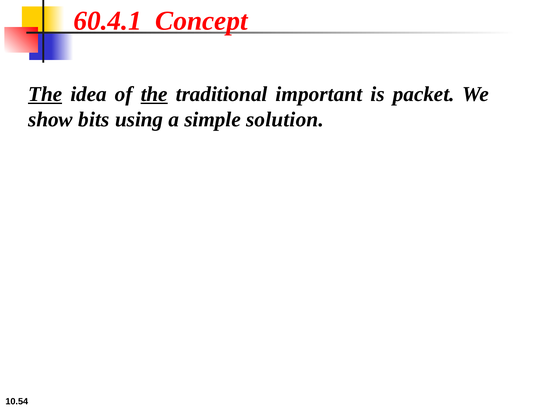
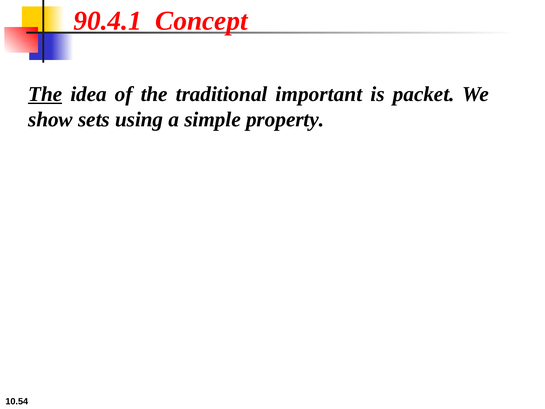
60.4.1: 60.4.1 -> 90.4.1 (108, 21)
the underline: present -> none (154, 94)
bits: bits -> sets (94, 119)
solution: solution -> property (285, 119)
